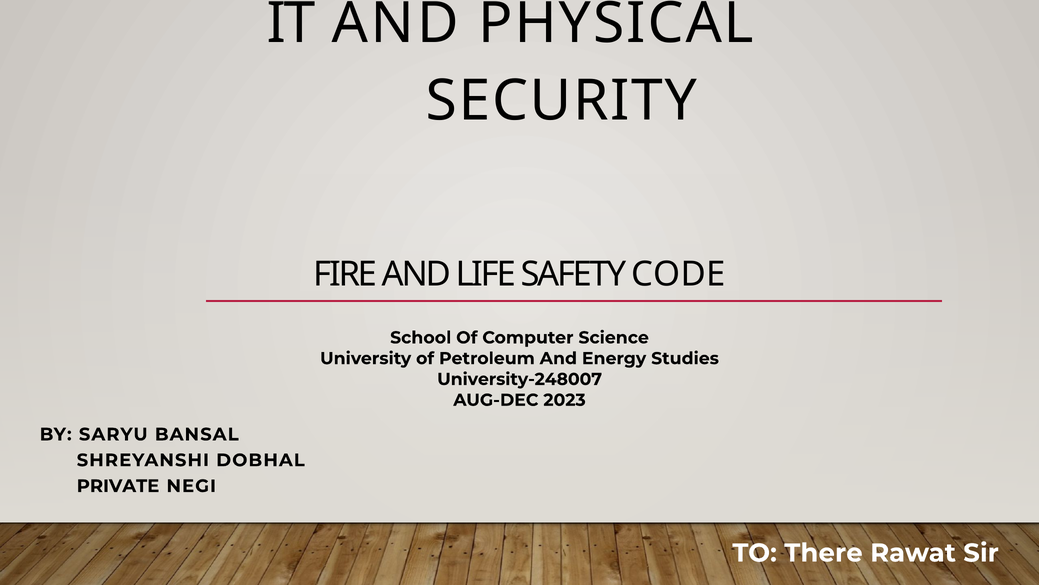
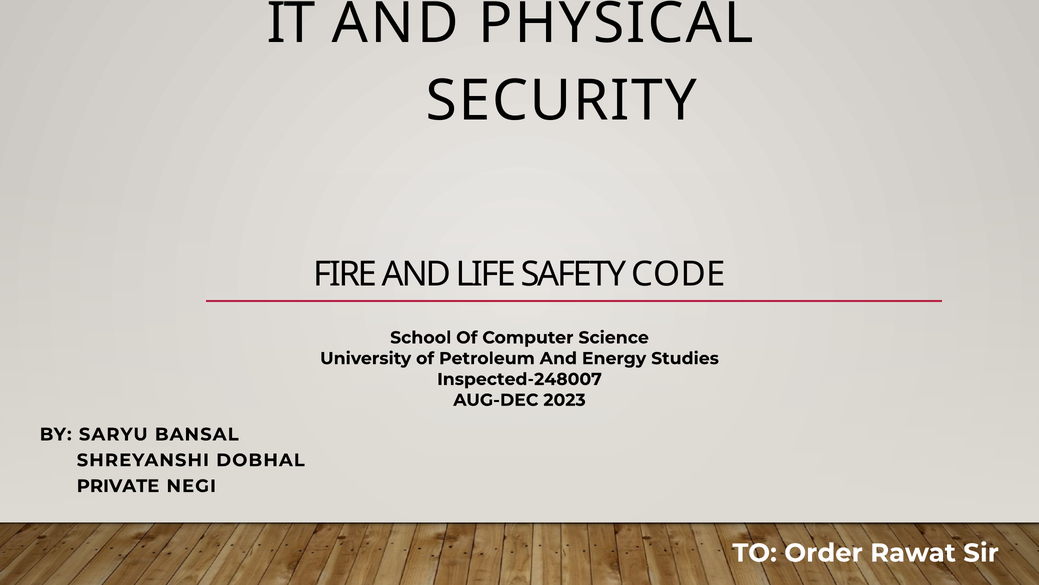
University-248007: University-248007 -> Inspected-248007 (520, 379)
There: There -> Order (824, 553)
